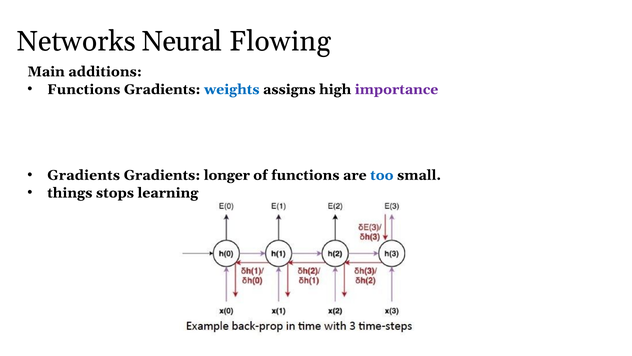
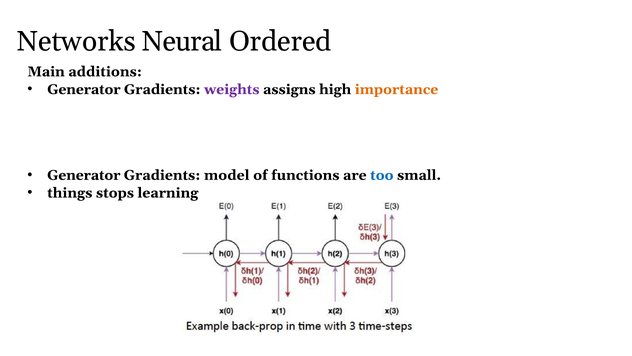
Flowing: Flowing -> Ordered (280, 42)
Functions: Functions -> Generator (84, 89)
weights colour: blue -> purple (232, 89)
importance colour: purple -> orange (396, 89)
Gradients: Gradients -> Generator (84, 175)
longer: longer -> model (227, 175)
